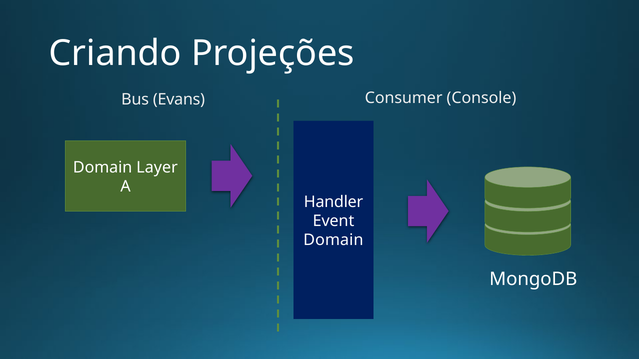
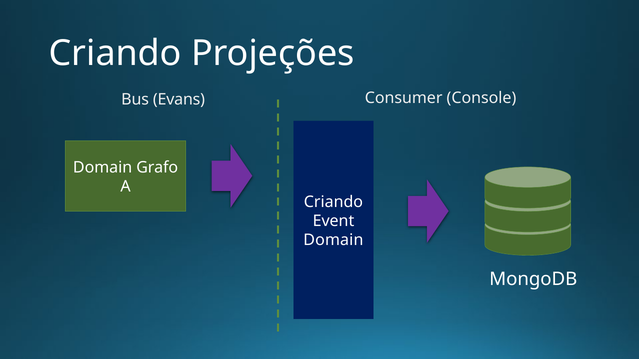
Layer: Layer -> Grafo (157, 168)
Handler: Handler -> Criando (333, 202)
